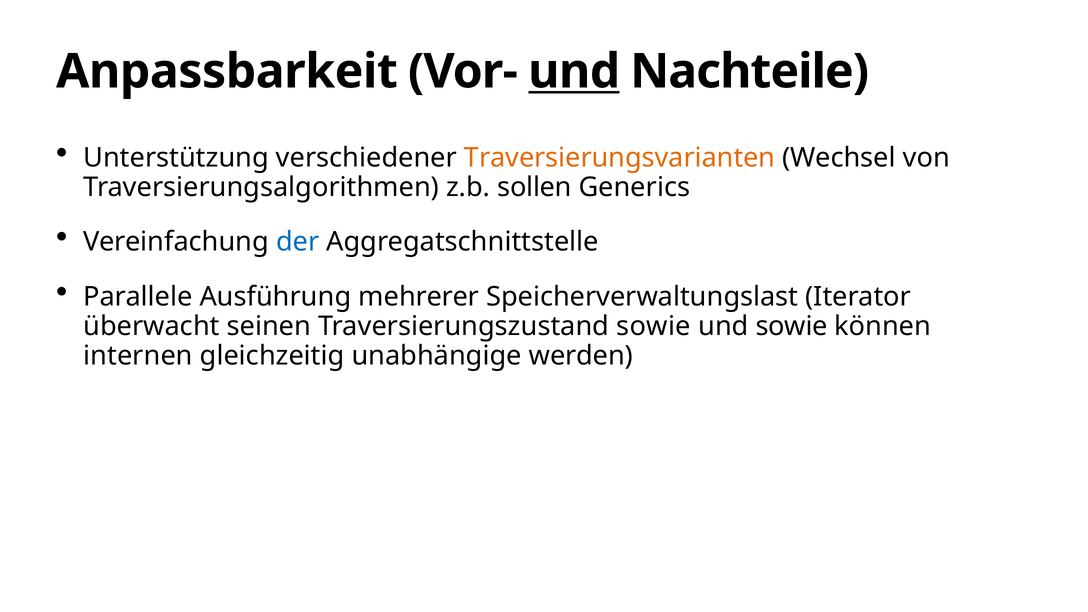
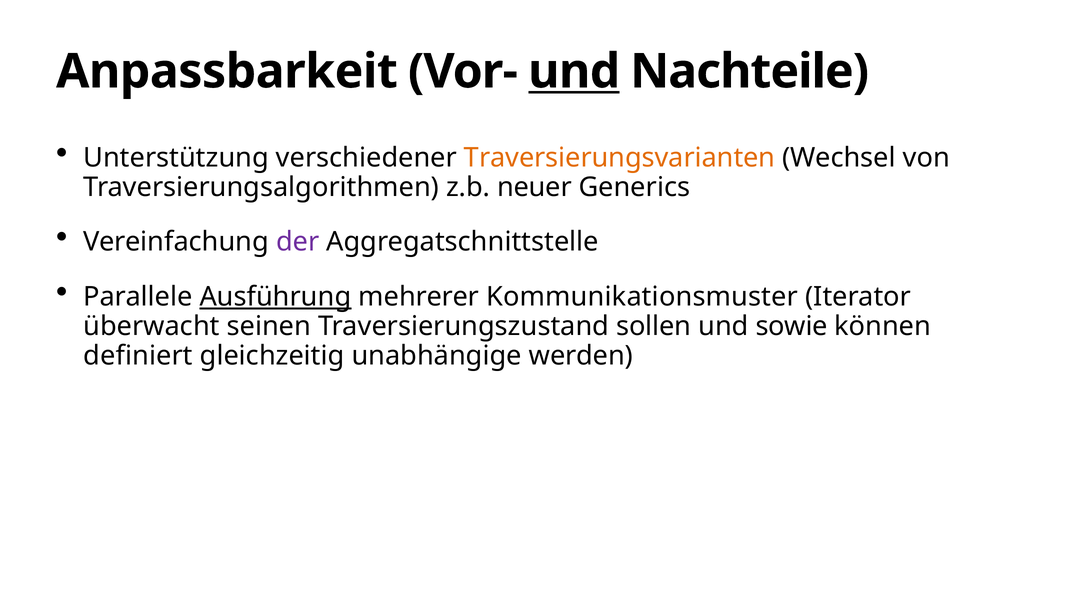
sollen: sollen -> neuer (535, 187)
der colour: blue -> purple (298, 242)
Ausführung underline: none -> present (275, 297)
Speicherverwaltungslast: Speicherverwaltungslast -> Kommunikationsmuster (642, 297)
Traversierungszustand sowie: sowie -> sollen (654, 326)
internen: internen -> definiert (138, 356)
